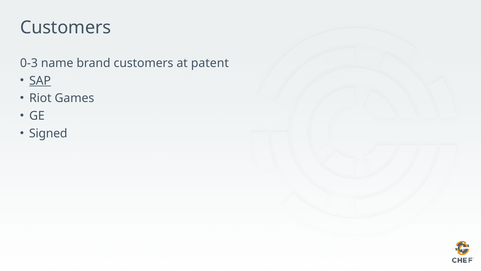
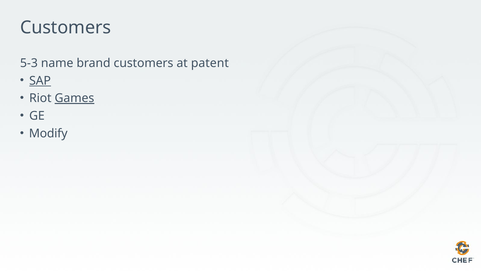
0-3: 0-3 -> 5-3 (29, 63)
Games underline: none -> present (74, 98)
Signed: Signed -> Modify (48, 133)
